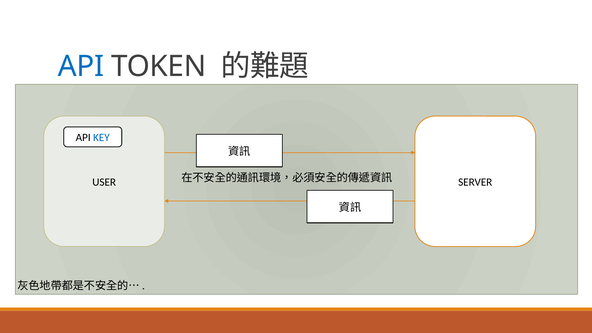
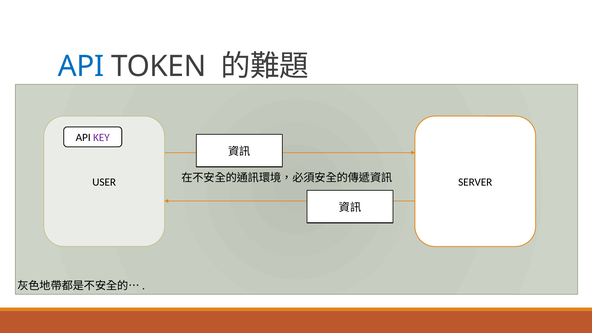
KEY colour: blue -> purple (101, 138)
